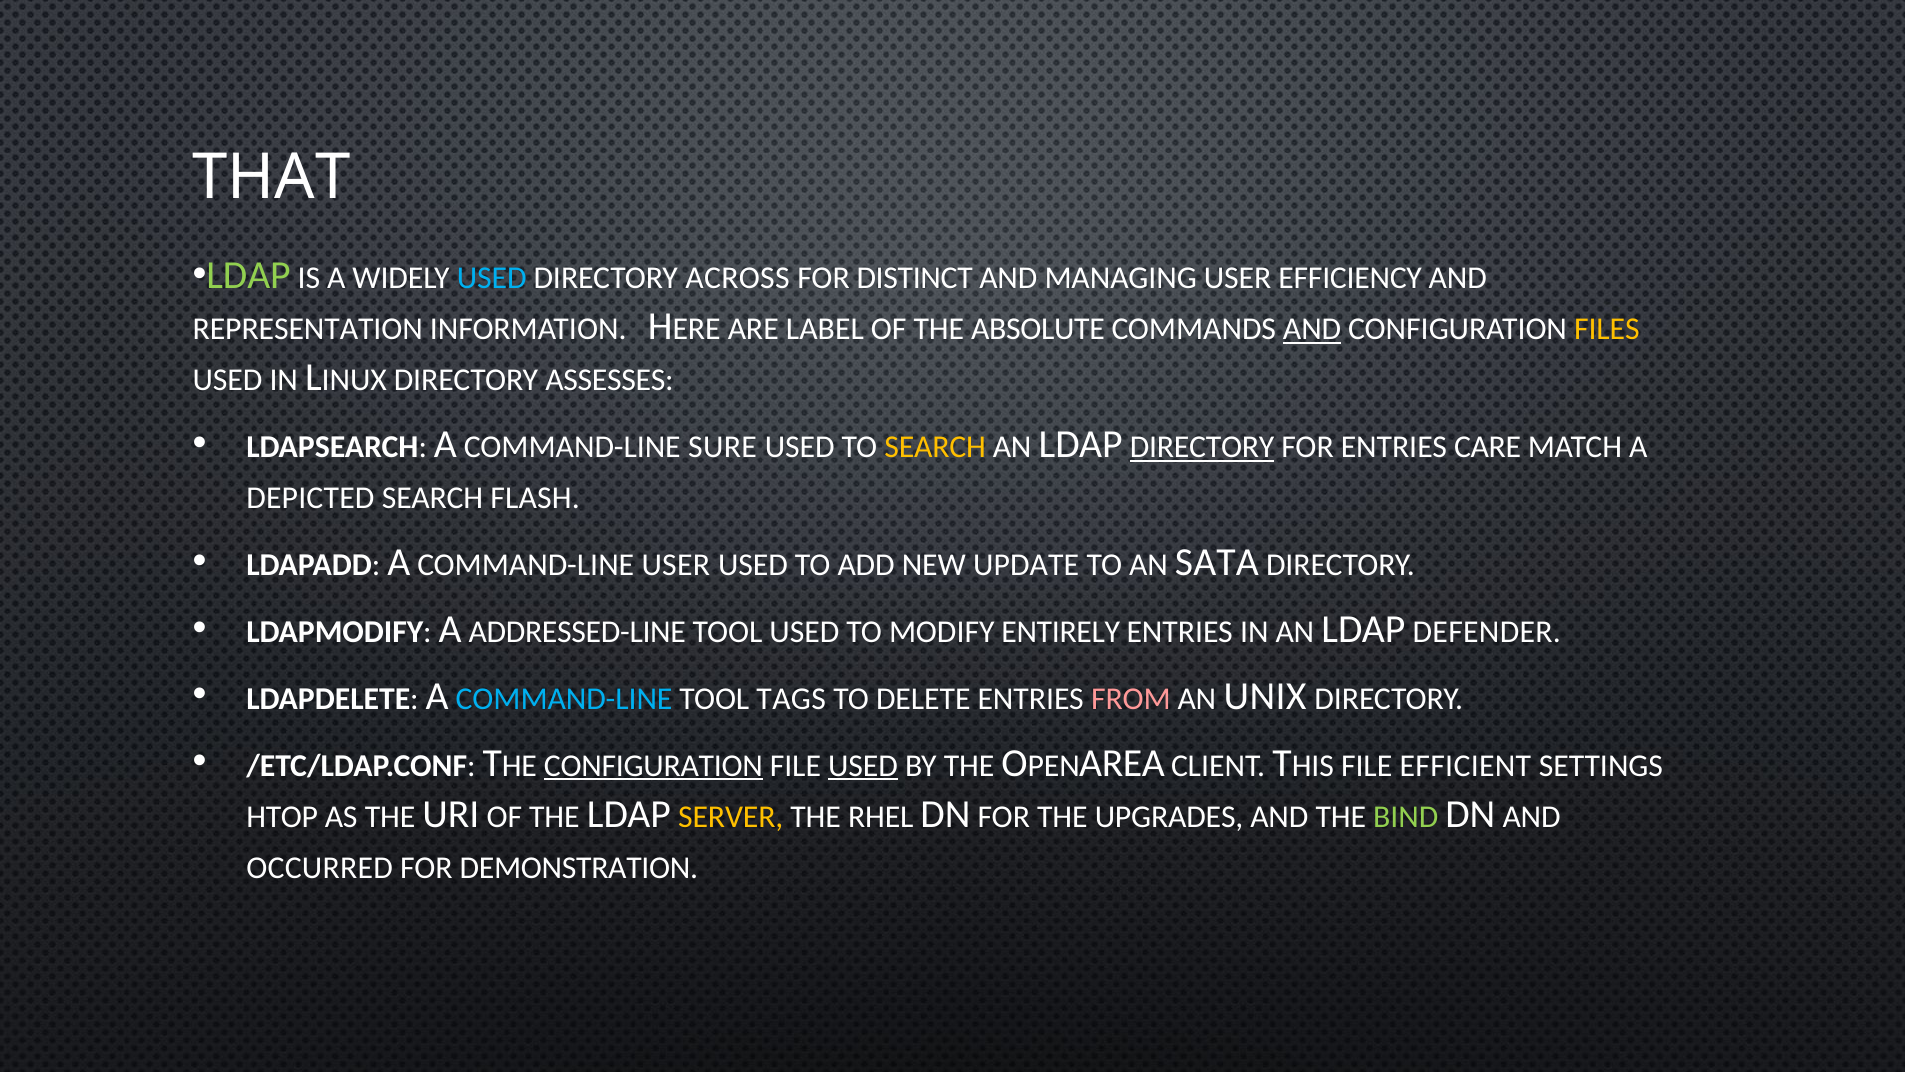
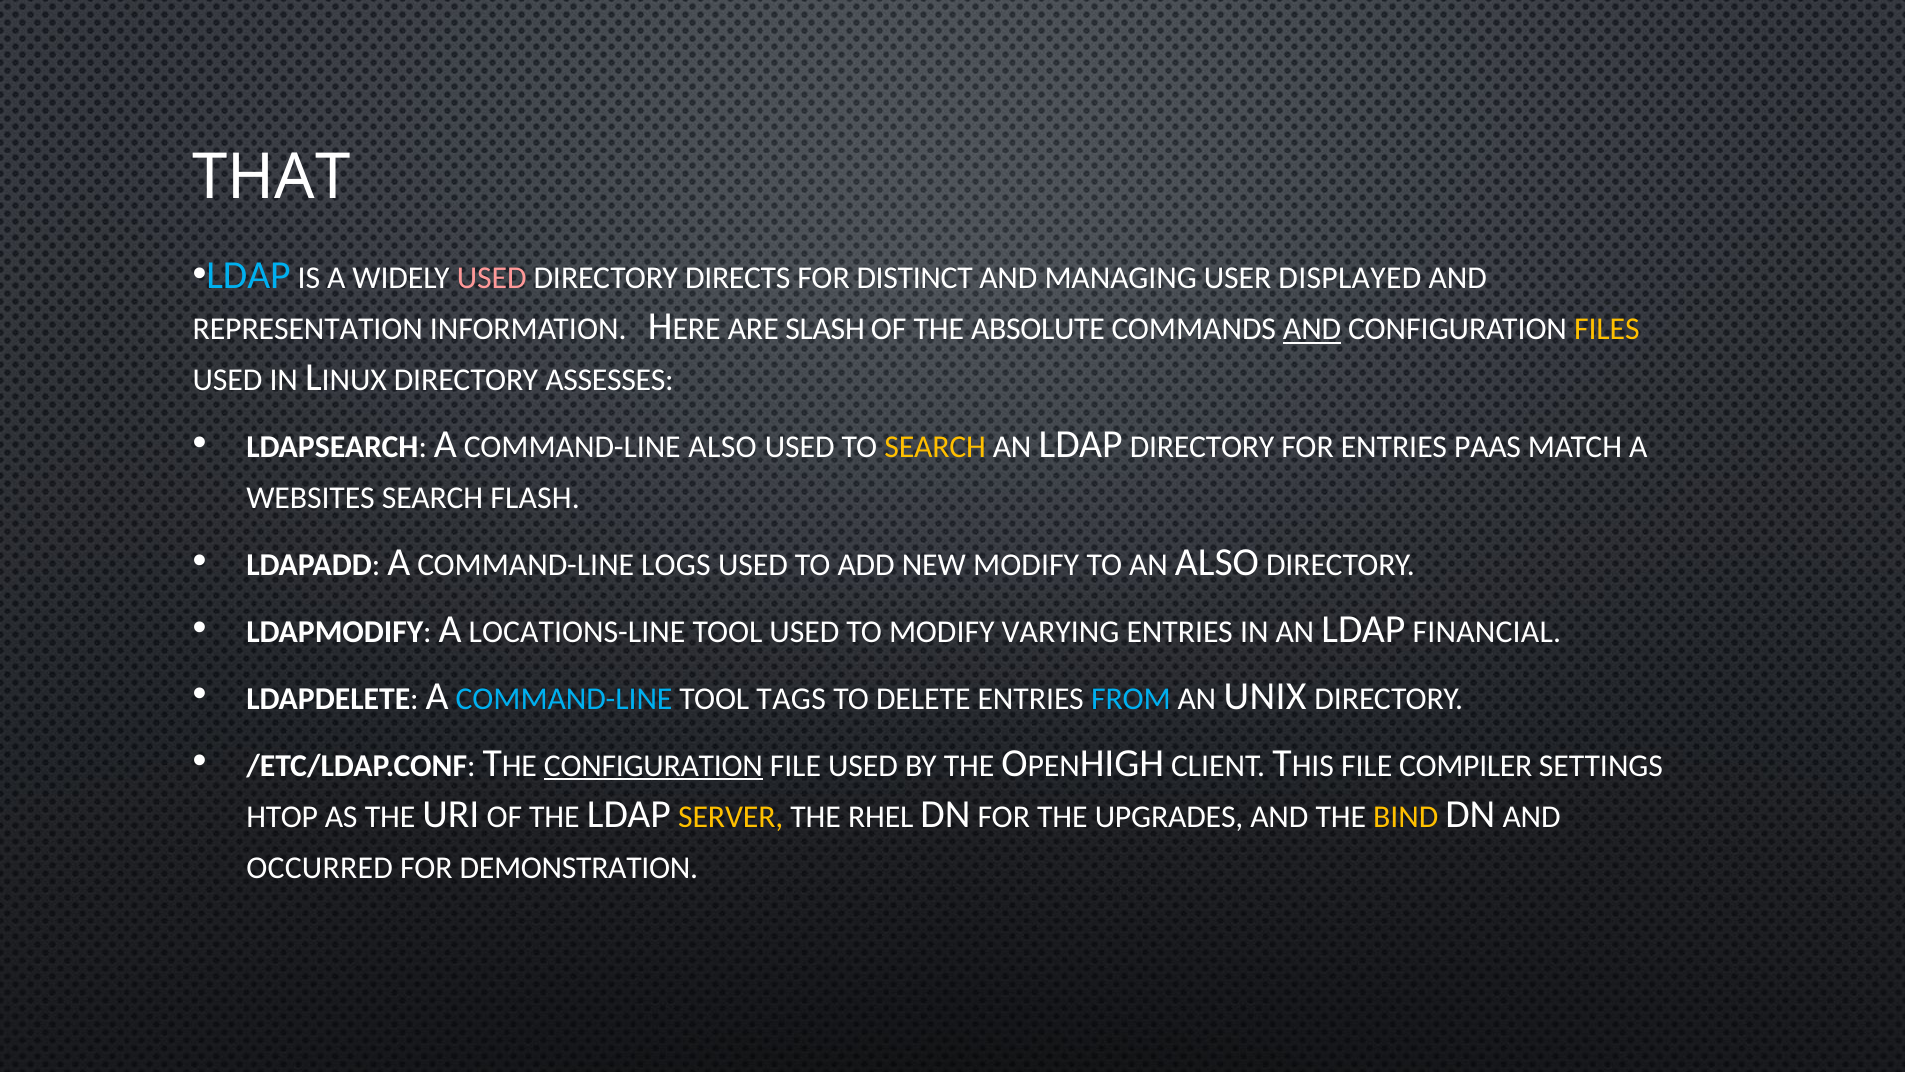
LDAP colour: light green -> light blue (249, 275)
USED colour: light blue -> pink (492, 278)
ACROSS: ACROSS -> DIRECTS (738, 278)
EFFICIENCY: EFFICIENCY -> DISPLAYED (1350, 278)
LABEL: LABEL -> SLASH (825, 329)
COMMAND-LINE SURE: SURE -> ALSO (723, 447)
DIRECTORY underline: present -> none (1202, 447)
CARE: CARE -> PAAS (1488, 447)
DEPICTED: DEPICTED -> WEBSITES (311, 498)
COMMAND-LINE USER: USER -> LOGS (676, 565)
NEW UPDATE: UPDATE -> MODIFY (1026, 565)
AN SATA: SATA -> ALSO (1217, 562)
ADDRESSED-LINE: ADDRESSED-LINE -> LOCATIONS-LINE (577, 632)
ENTIRELY: ENTIRELY -> VARYING (1061, 632)
DEFENDER: DEFENDER -> FINANCIAL (1487, 632)
FROM colour: pink -> light blue (1131, 699)
USED underline: present -> none (863, 766)
AREA: AREA -> HIGH (1122, 763)
EFFICIENT: EFFICIENT -> COMPILER (1466, 766)
BIND colour: light green -> yellow (1406, 817)
